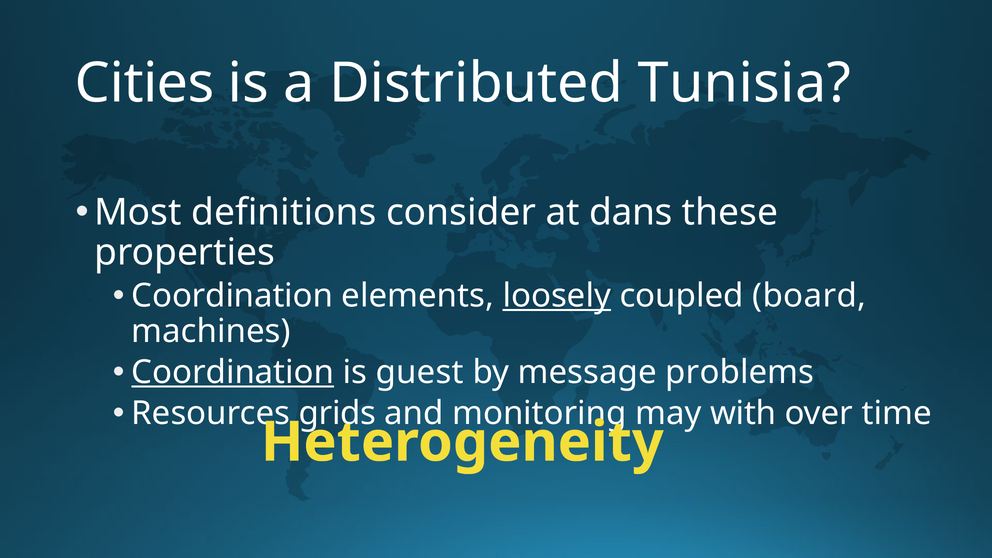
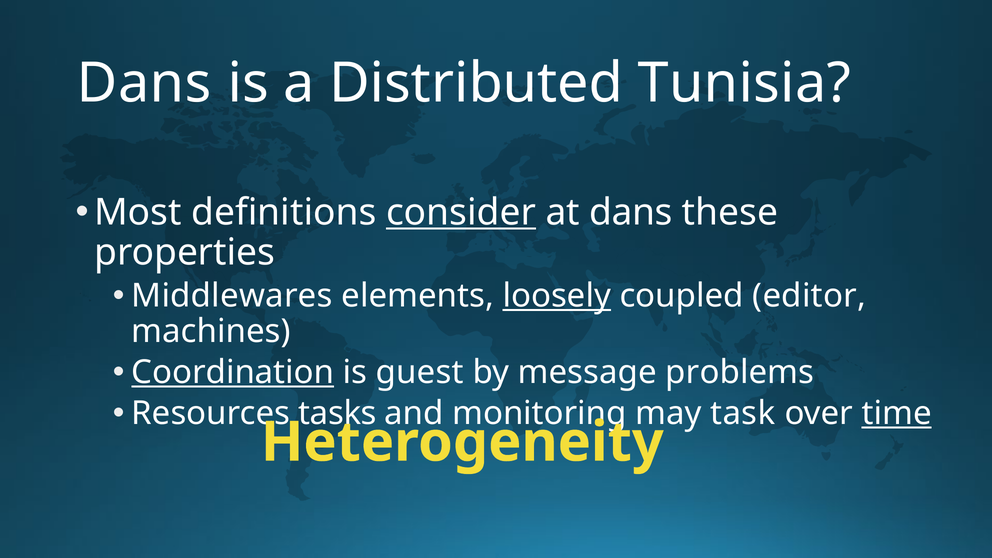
Cities: Cities -> Dans (144, 83)
consider underline: none -> present (461, 212)
Coordination: Coordination -> Middlewares (232, 296)
board: board -> editor (809, 296)
grids: grids -> tasks (337, 413)
with: with -> task (743, 413)
time underline: none -> present (897, 413)
